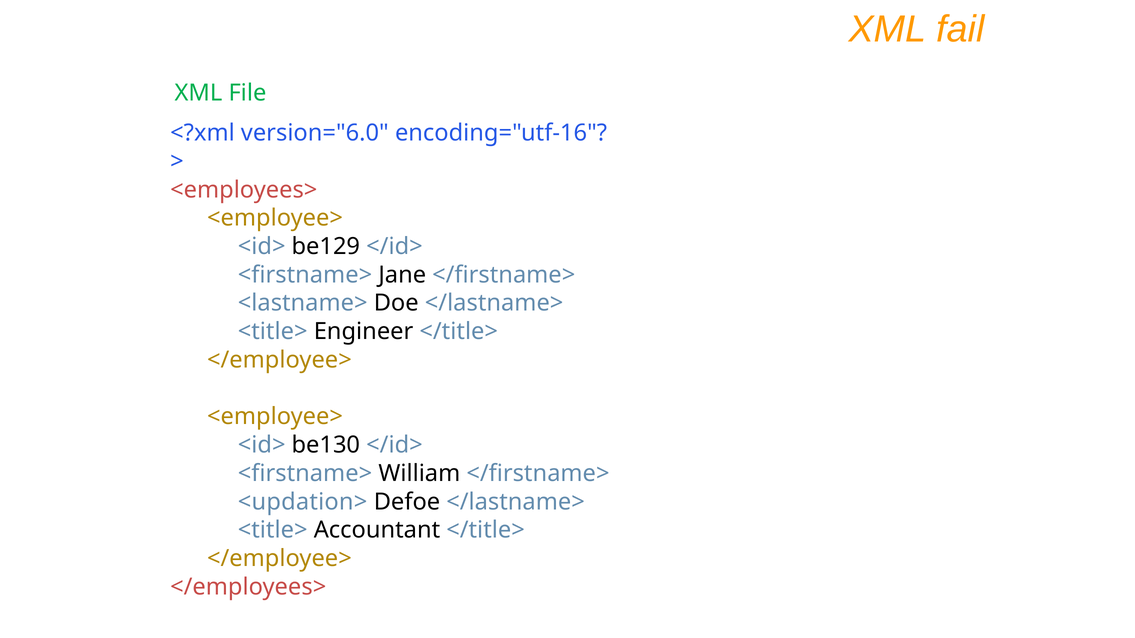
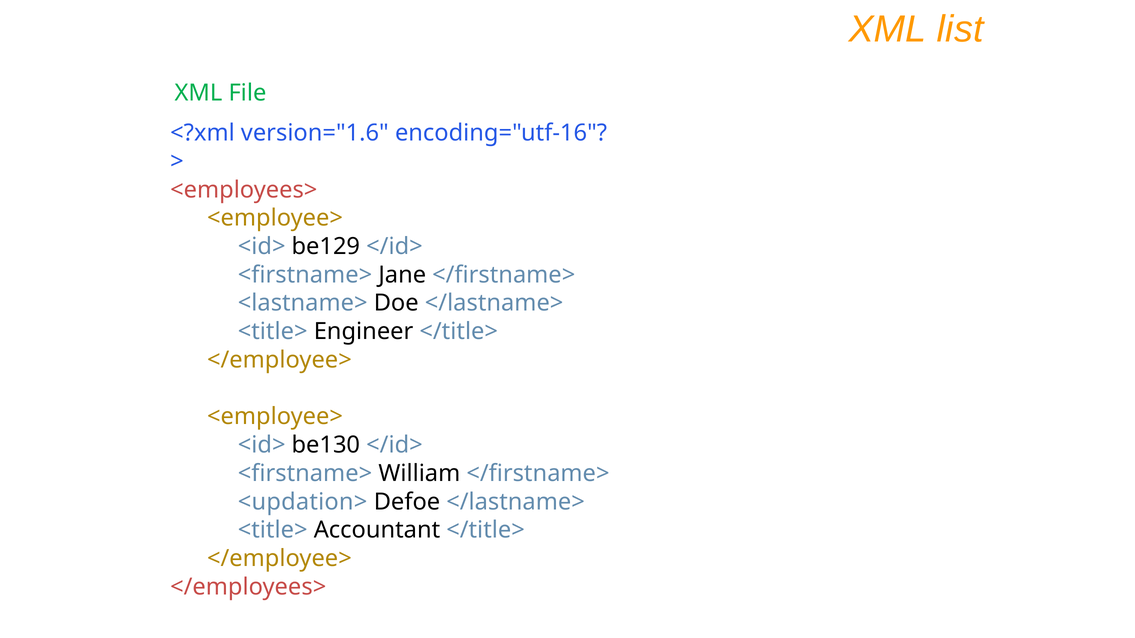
fail: fail -> list (960, 30)
version="6.0: version="6.0 -> version="1.6 (315, 133)
